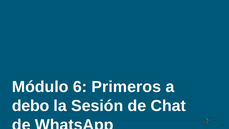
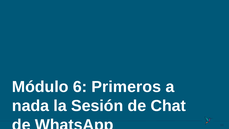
debo: debo -> nada (31, 106)
